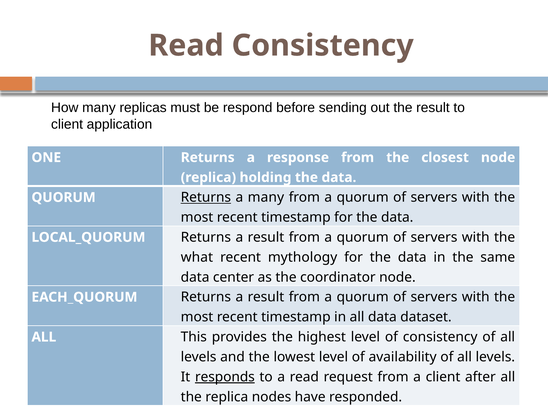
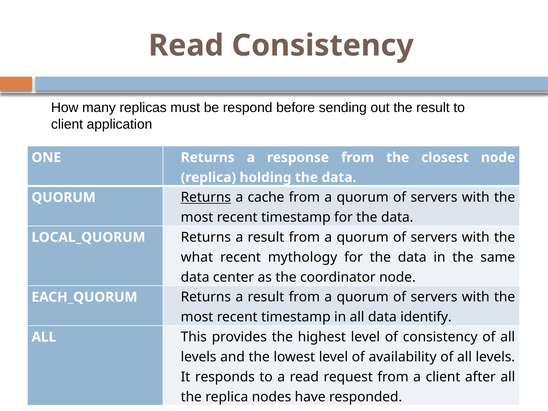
a many: many -> cache (266, 197)
dataset: dataset -> identify (426, 317)
responds underline: present -> none (225, 377)
